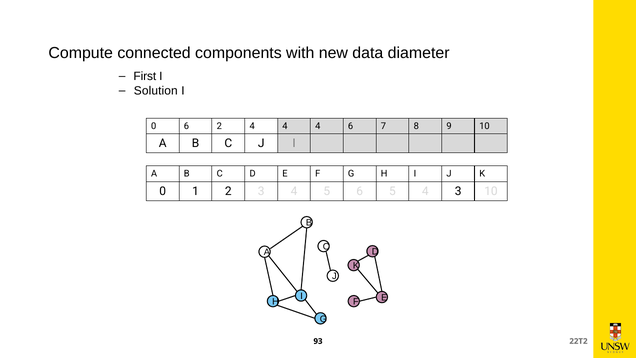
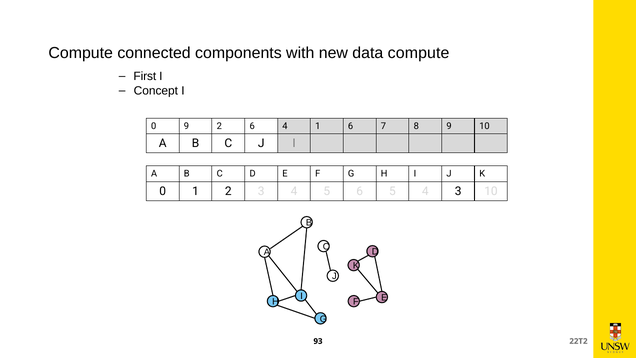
data diameter: diameter -> compute (419, 53)
Solution: Solution -> Concept (156, 91)
0 6: 6 -> 9 (186, 126)
2 4: 4 -> 6 (252, 126)
4: 4 -> 1 (318, 126)
